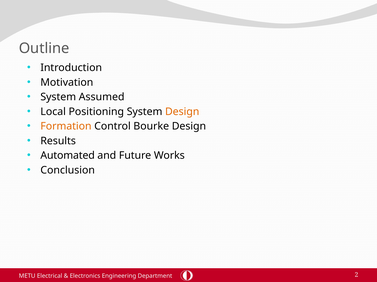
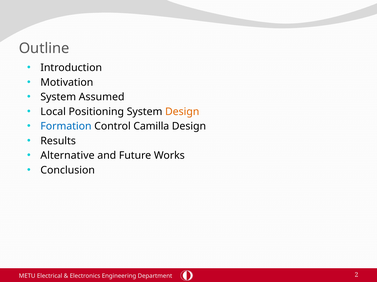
Formation colour: orange -> blue (66, 127)
Bourke: Bourke -> Camilla (151, 127)
Automated: Automated -> Alternative (68, 156)
